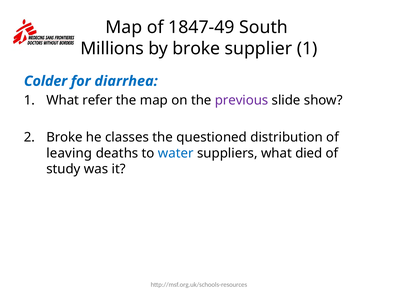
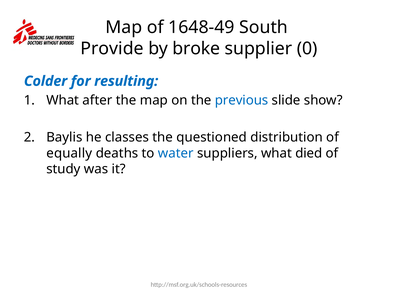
1847-49: 1847-49 -> 1648-49 (201, 27)
Millions: Millions -> Provide (112, 49)
supplier 1: 1 -> 0 (307, 49)
diarrhea: diarrhea -> resulting (126, 81)
refer: refer -> after (97, 100)
previous colour: purple -> blue (242, 100)
2 Broke: Broke -> Baylis (64, 138)
leaving: leaving -> equally (69, 153)
